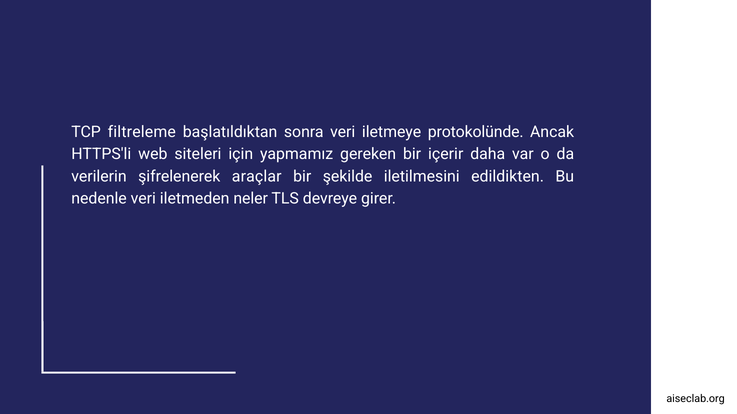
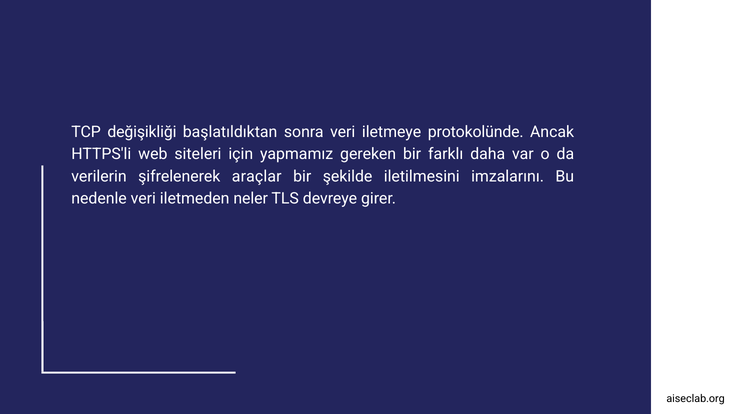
filtreleme: filtreleme -> değişikliği (142, 132)
içerir: içerir -> farklı (446, 154)
edildikten: edildikten -> imzalarını (508, 177)
